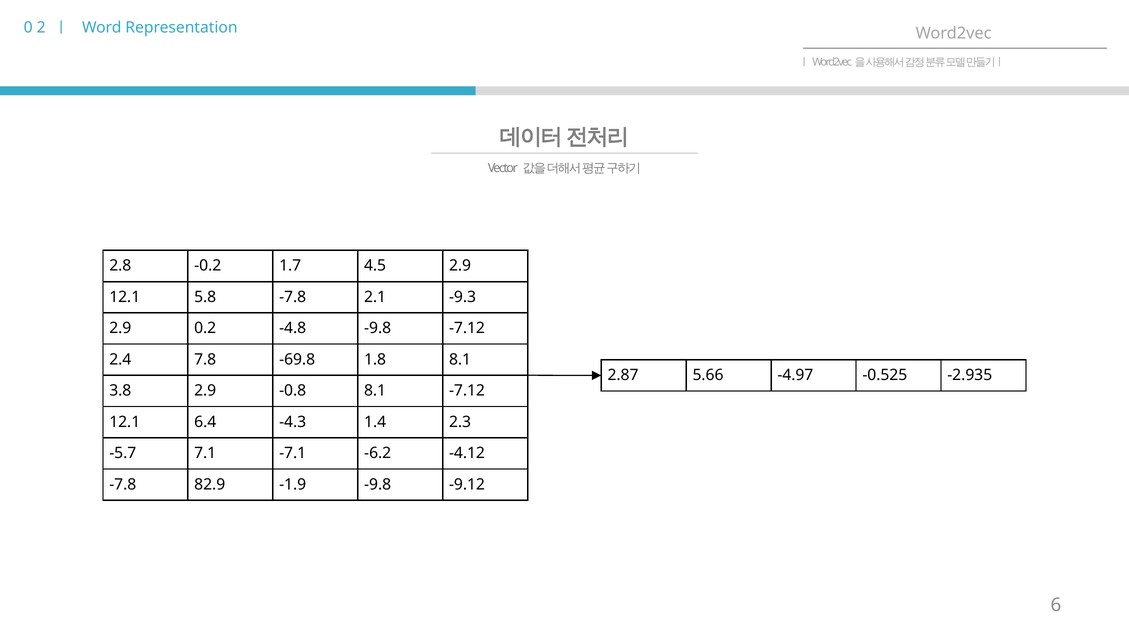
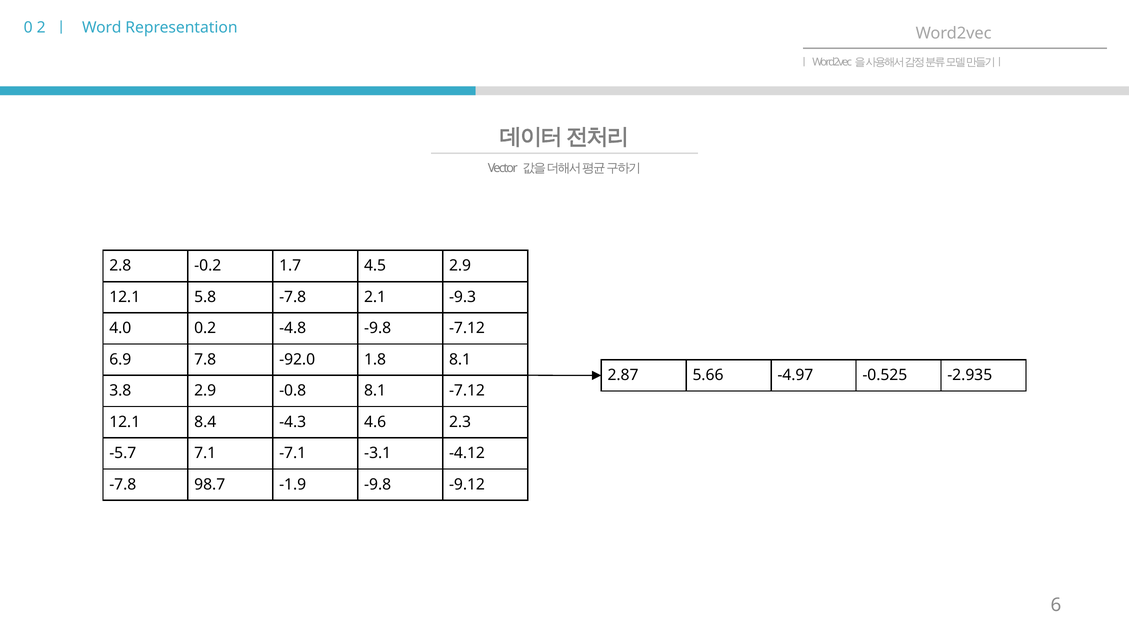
2.9: 2.9 -> 4.0 (120, 328)
2.4: 2.4 -> 6.9 (120, 360)
-69.8: -69.8 -> -92.0 (297, 360)
6.4: 6.4 -> 8.4 (205, 422)
1.4: 1.4 -> 4.6 (375, 422)
-6.2: -6.2 -> -3.1 (378, 453)
82.9: 82.9 -> 98.7 (210, 485)
